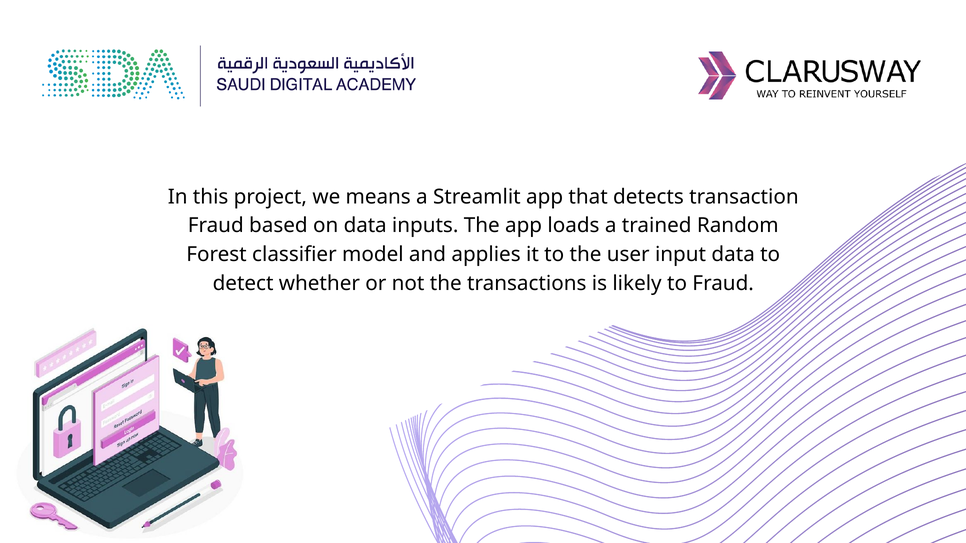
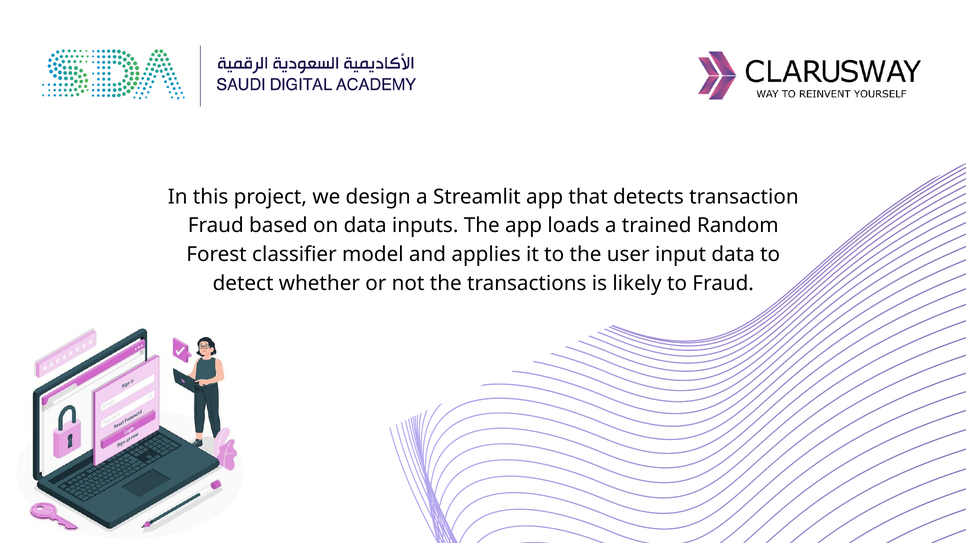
means: means -> design (378, 197)
